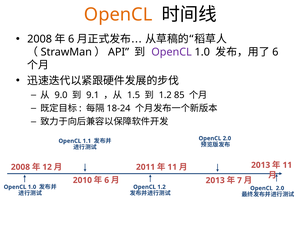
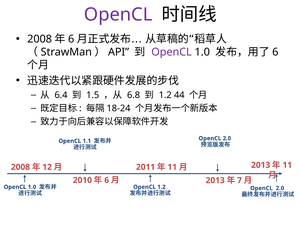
OpenCL colour: orange -> purple (118, 15)
9.0: 9.0 -> 6.4 (61, 95)
9.1: 9.1 -> 1.5 (93, 95)
1.5: 1.5 -> 6.8 (134, 95)
85: 85 -> 44 (179, 95)
